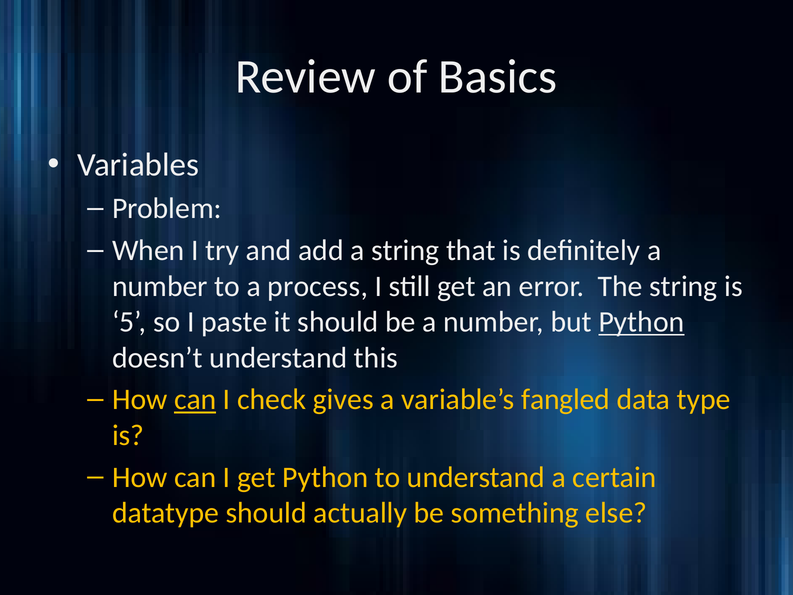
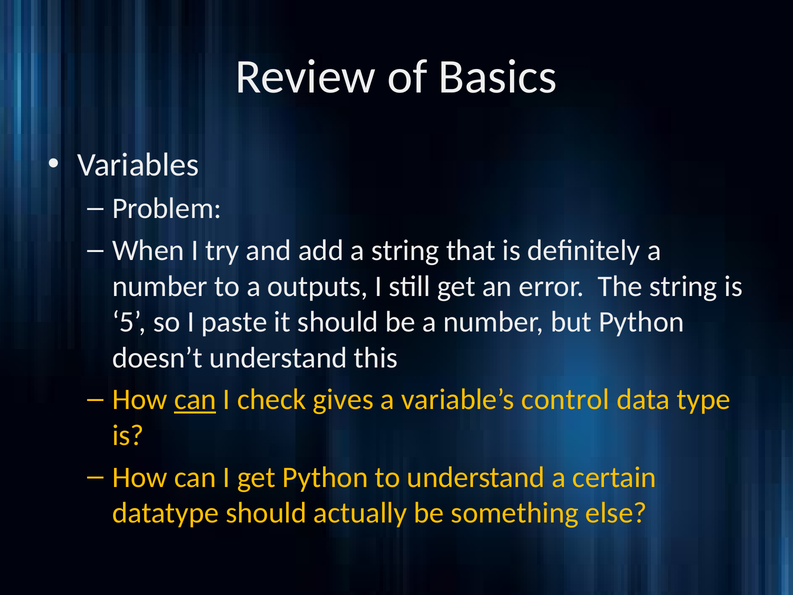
process: process -> outputs (318, 286)
Python underline: present -> none (641, 322)
fangled: fangled -> control (565, 399)
